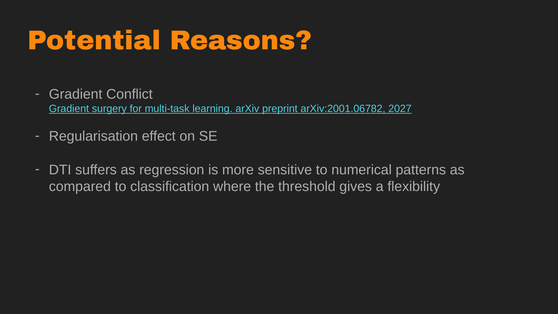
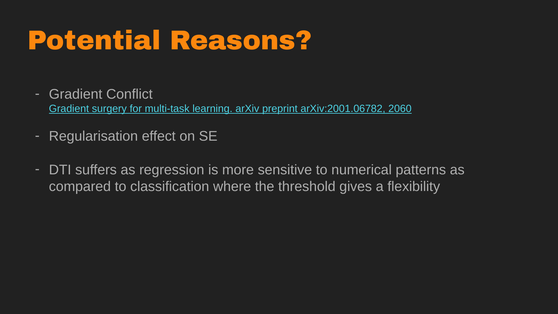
2027: 2027 -> 2060 (400, 109)
